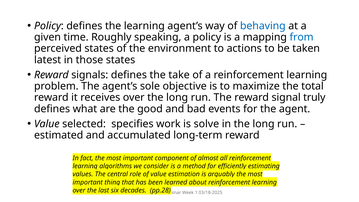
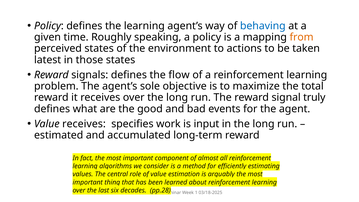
from colour: blue -> orange (302, 37)
take: take -> flow (179, 75)
Value selected: selected -> receives (84, 124)
solve: solve -> input (206, 124)
